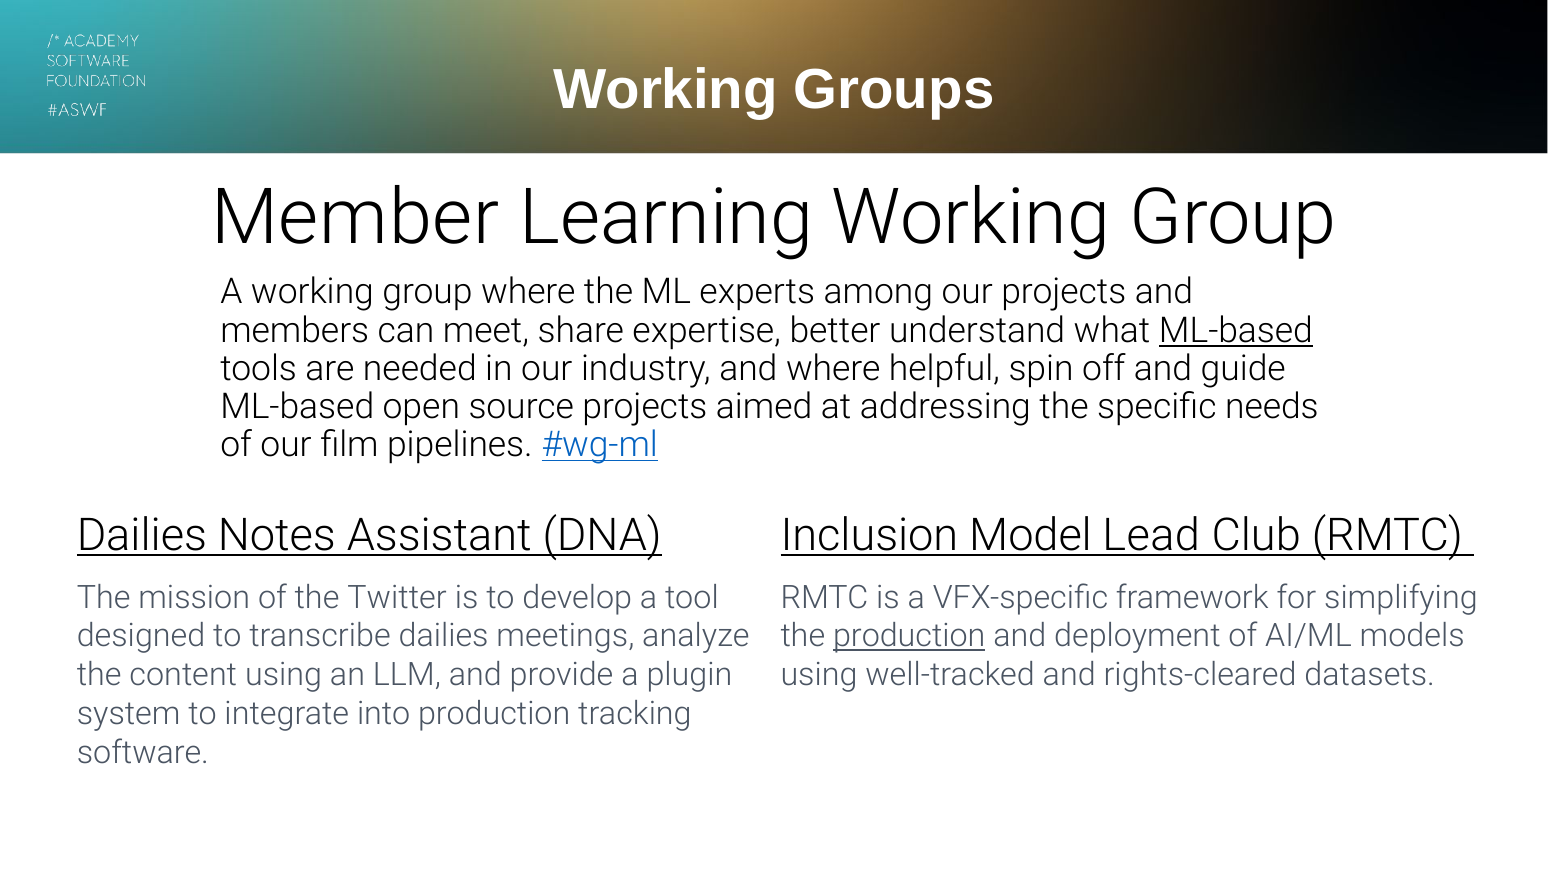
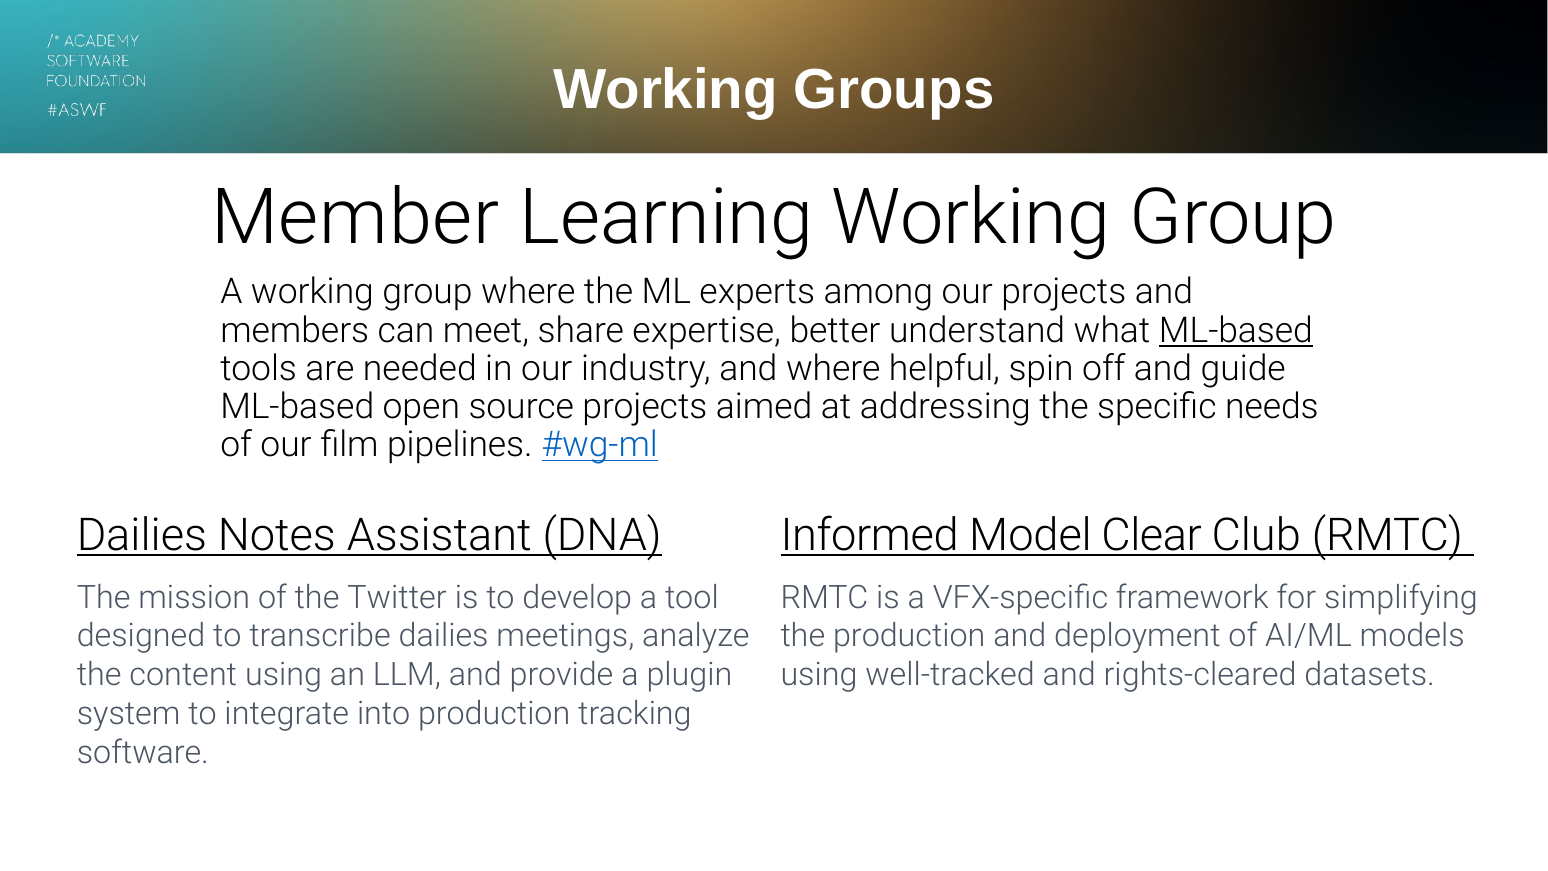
Inclusion: Inclusion -> Informed (870, 536)
Lead: Lead -> Clear (1152, 536)
production underline: present -> none (909, 636)
